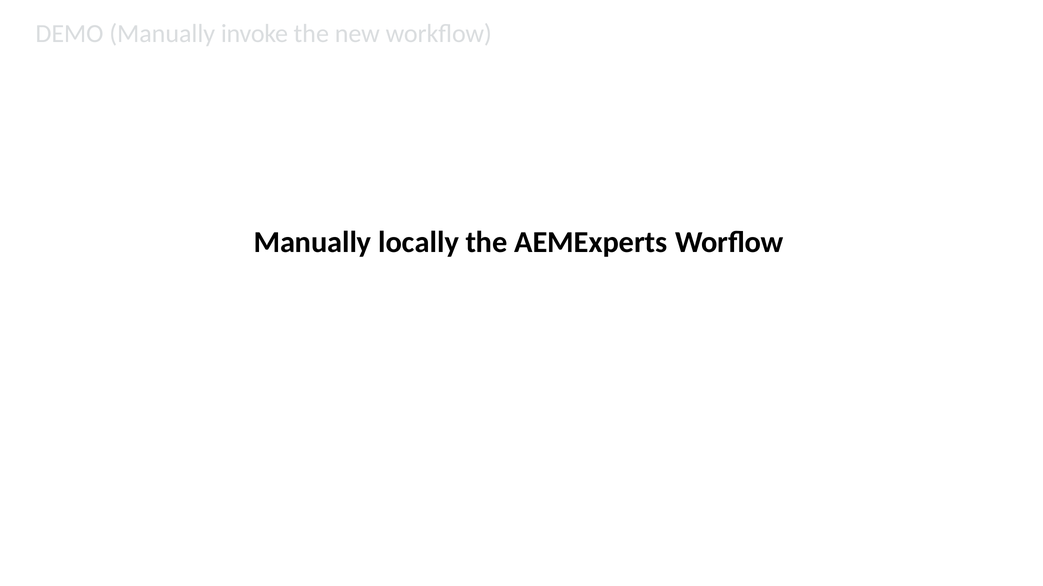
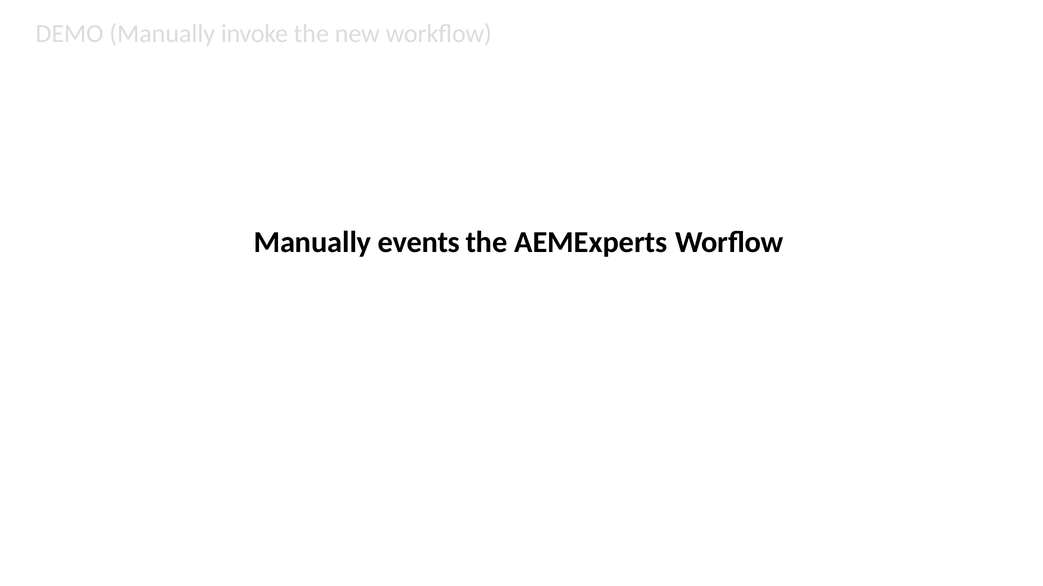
locally: locally -> events (419, 243)
